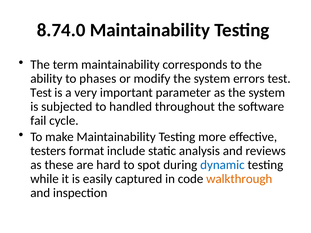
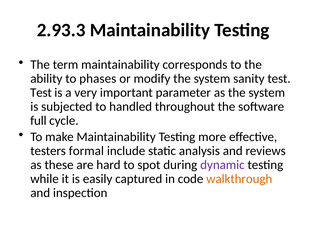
8.74.0: 8.74.0 -> 2.93.3 (61, 30)
errors: errors -> sanity (249, 79)
fail: fail -> full (38, 121)
format: format -> formal (86, 151)
dynamic colour: blue -> purple (222, 165)
